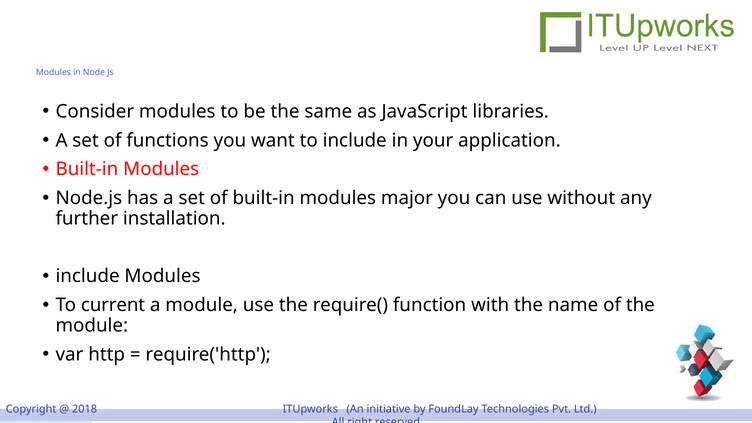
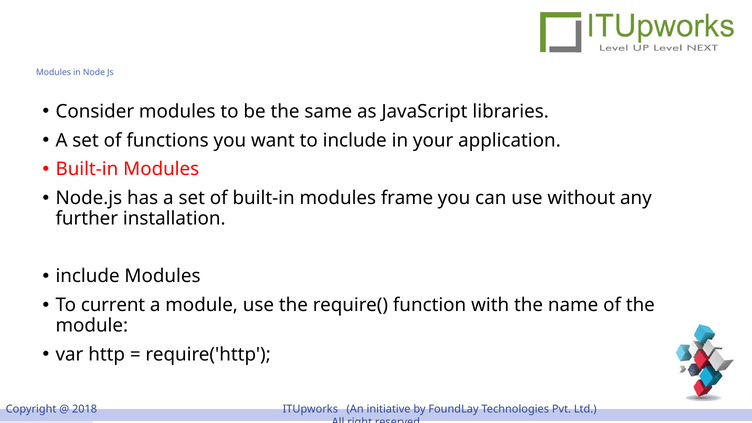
major: major -> frame (407, 198)
